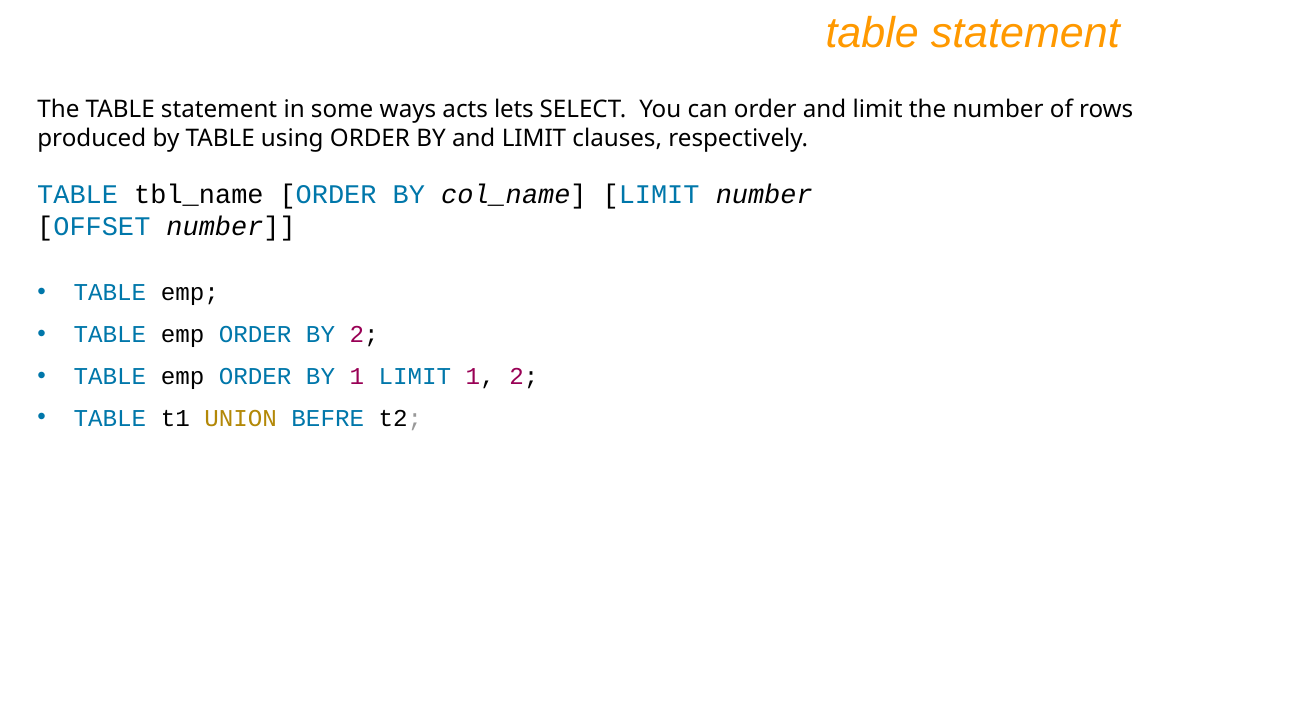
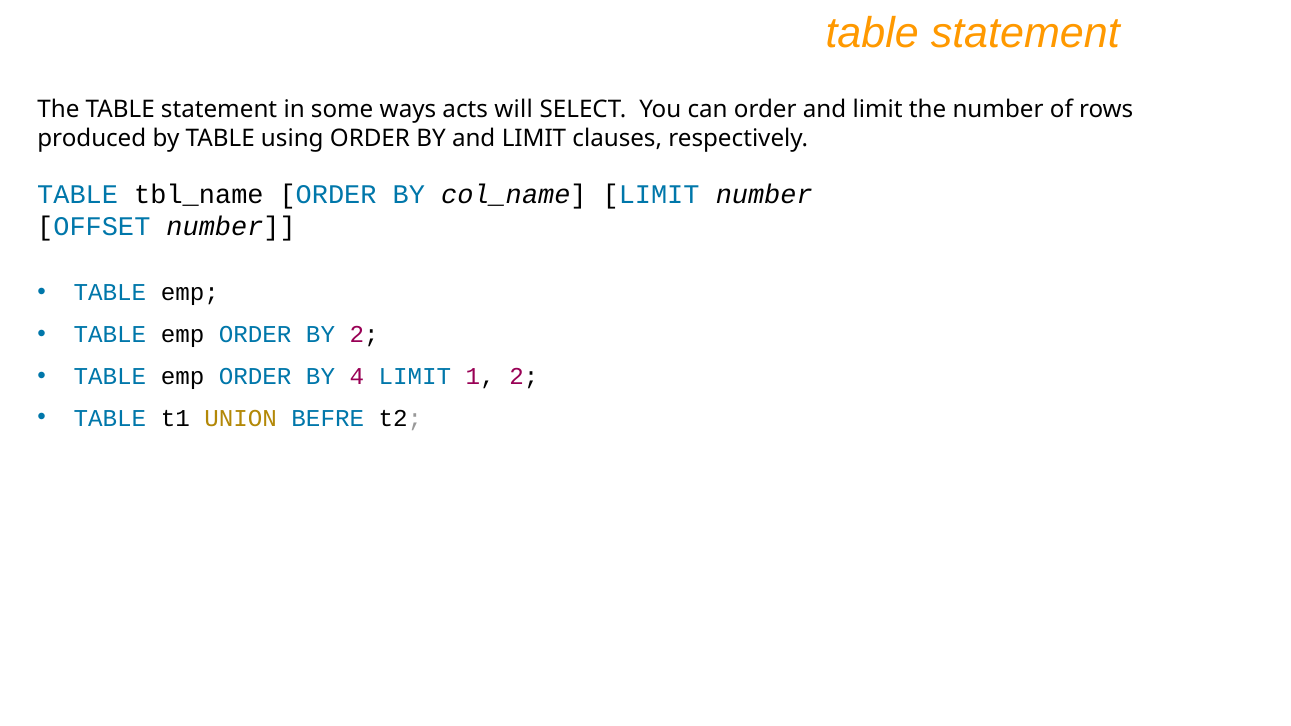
lets: lets -> will (514, 110)
BY 1: 1 -> 4 (357, 376)
